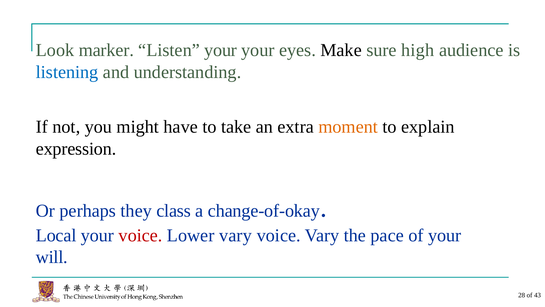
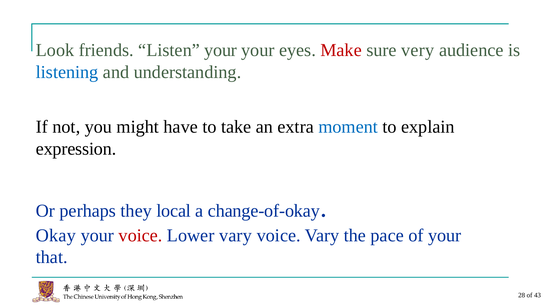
marker: marker -> friends (106, 50)
Make colour: black -> red (341, 50)
high: high -> very (418, 50)
moment colour: orange -> blue (348, 127)
class: class -> local (174, 210)
Local: Local -> Okay (56, 235)
will: will -> that (52, 257)
